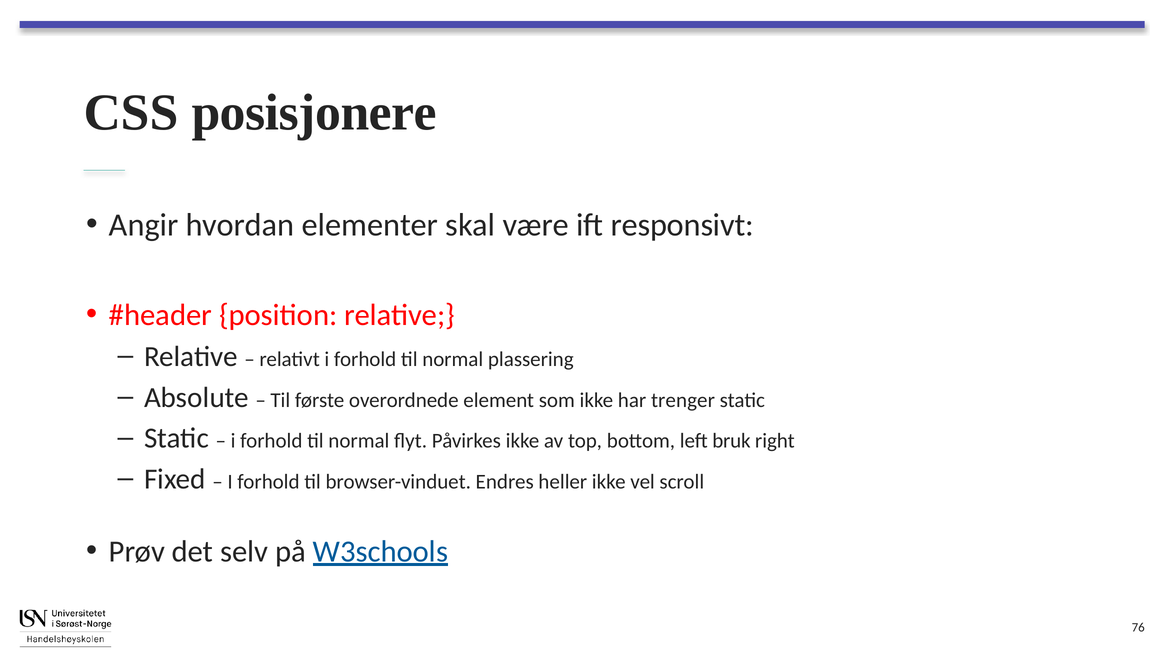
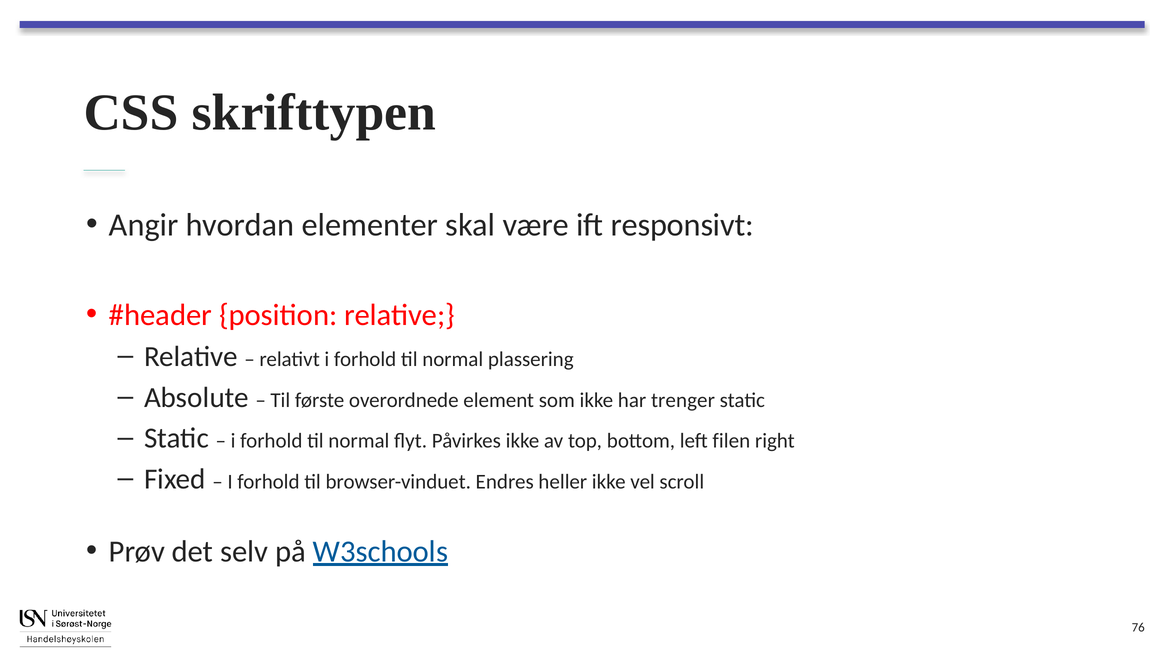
posisjonere: posisjonere -> skrifttypen (314, 113)
bruk: bruk -> filen (731, 441)
